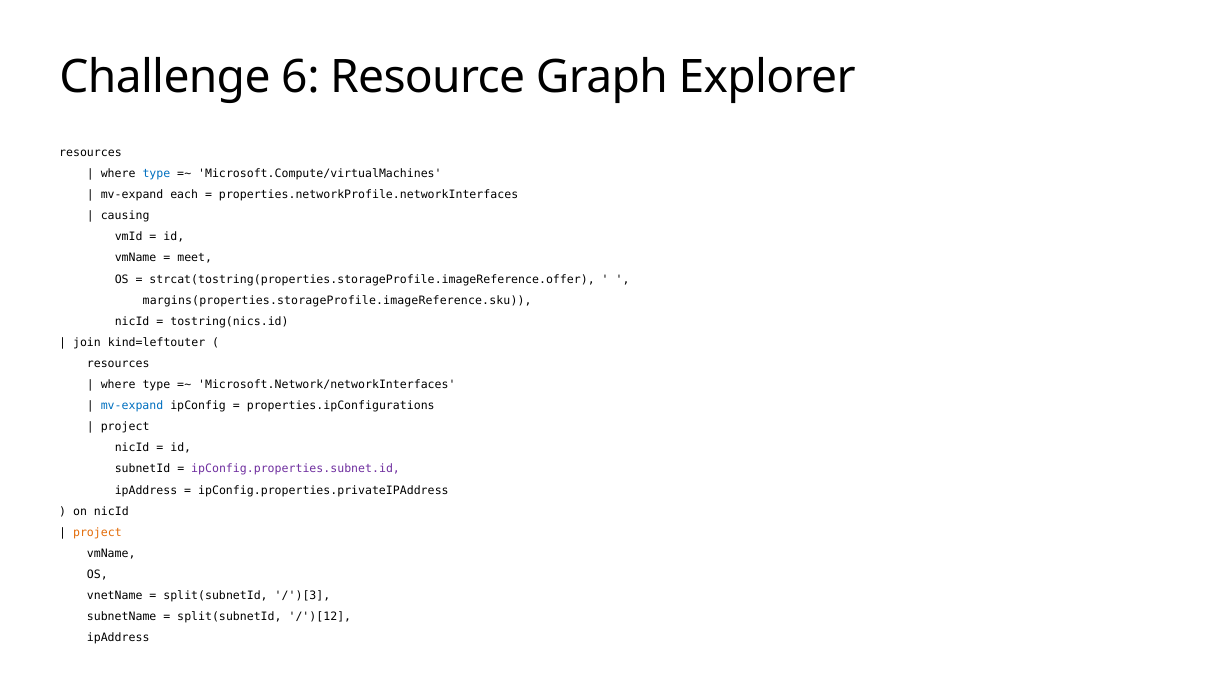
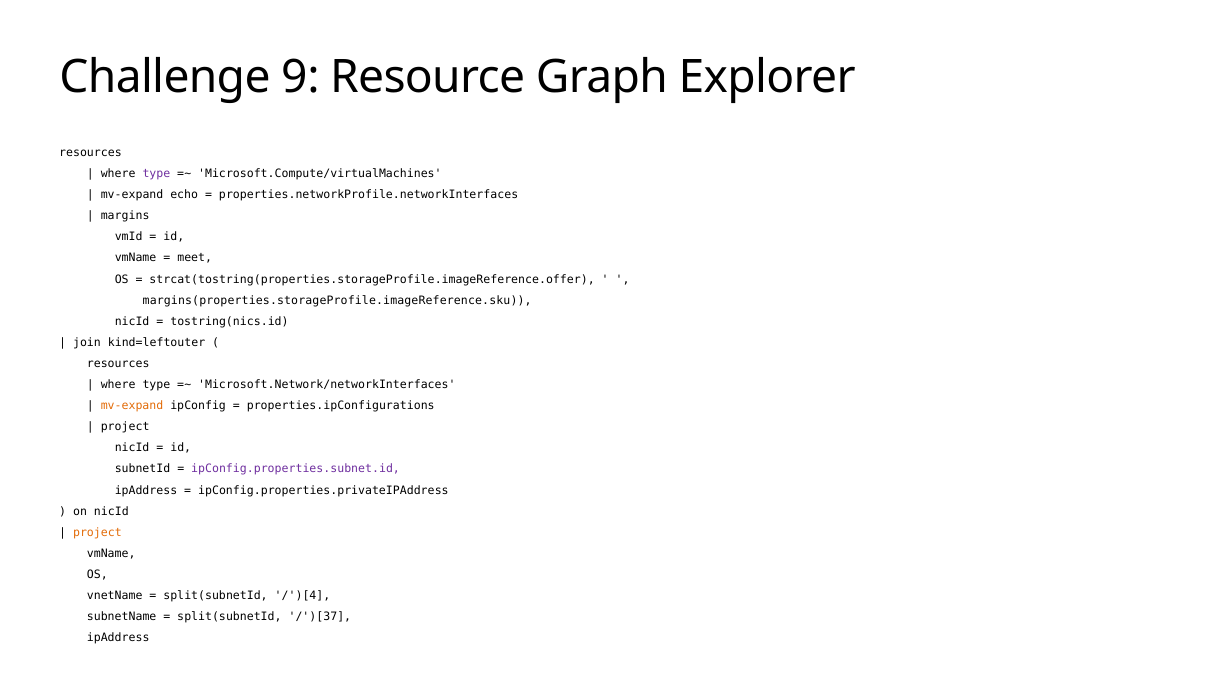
6: 6 -> 9 (300, 77)
type colour: blue -> purple (156, 174)
each: each -> echo (184, 195)
causing: causing -> margins (125, 216)
mv-expand colour: blue -> orange (132, 406)
/')[3: /')[3 -> /')[4 (303, 595)
/')[12: /')[12 -> /')[37 (320, 616)
